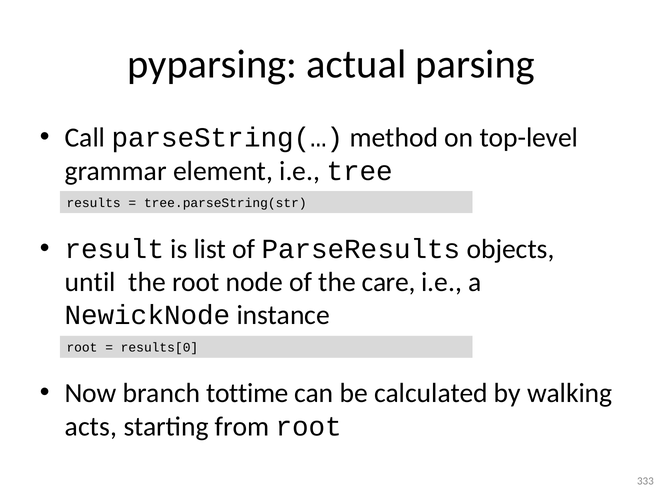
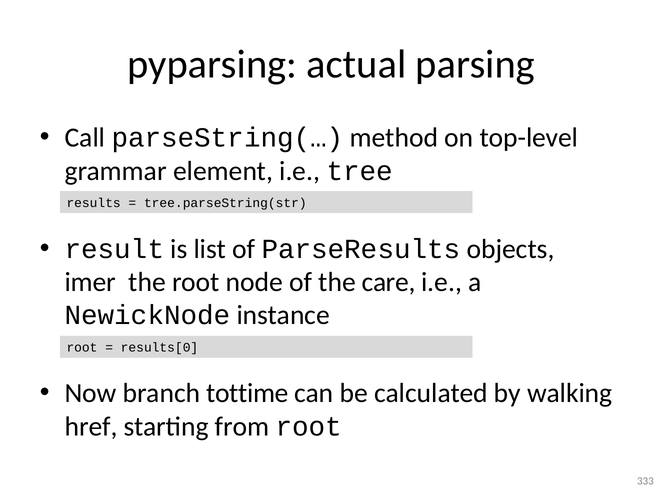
until: until -> imer (90, 282)
acts: acts -> href (91, 427)
